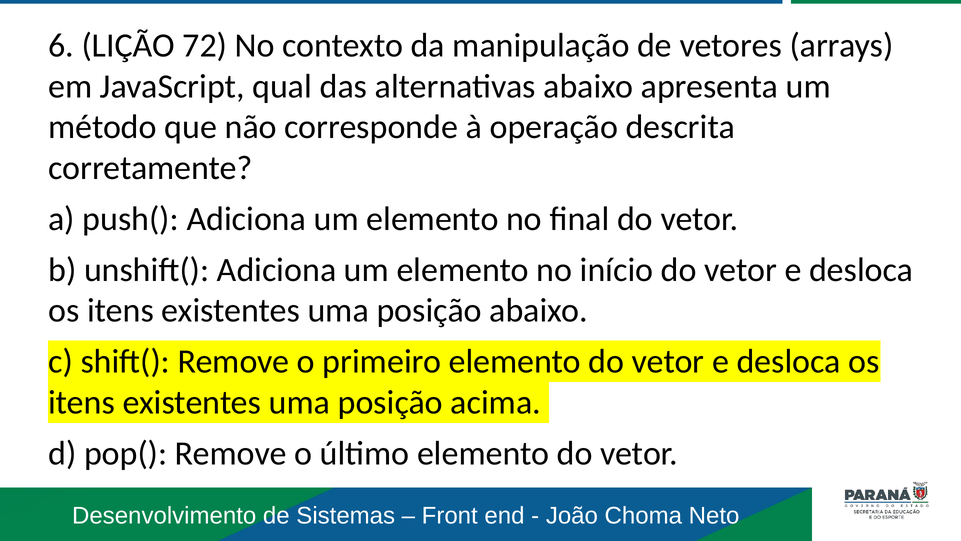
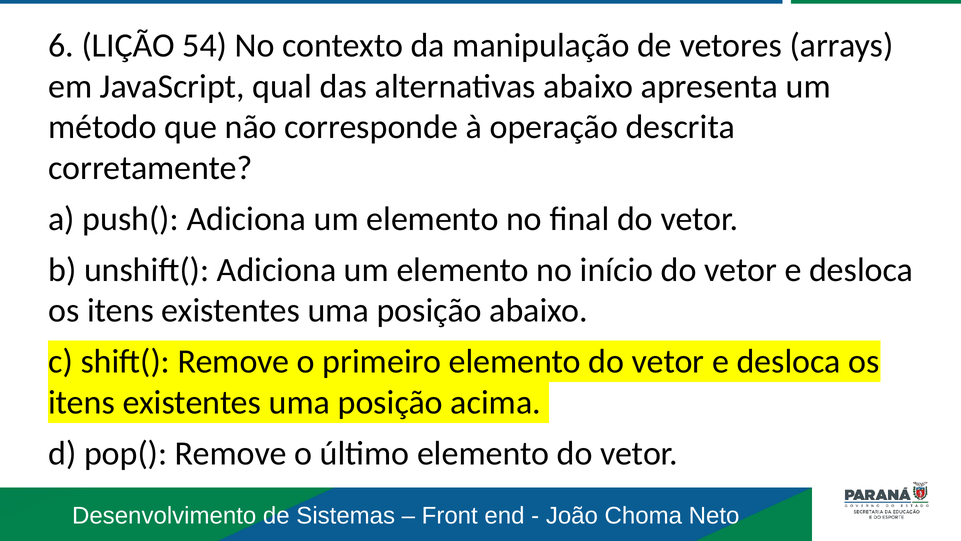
72: 72 -> 54 (205, 45)
